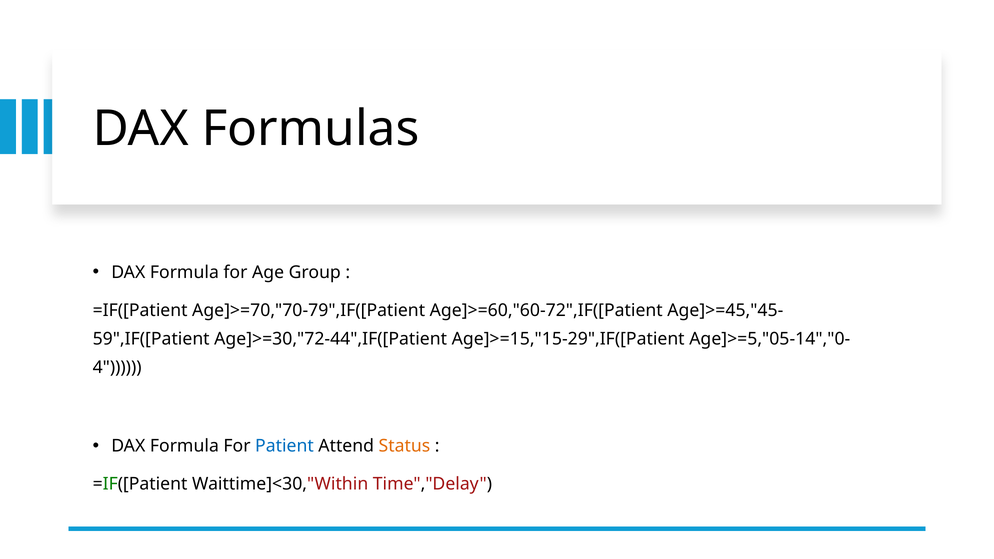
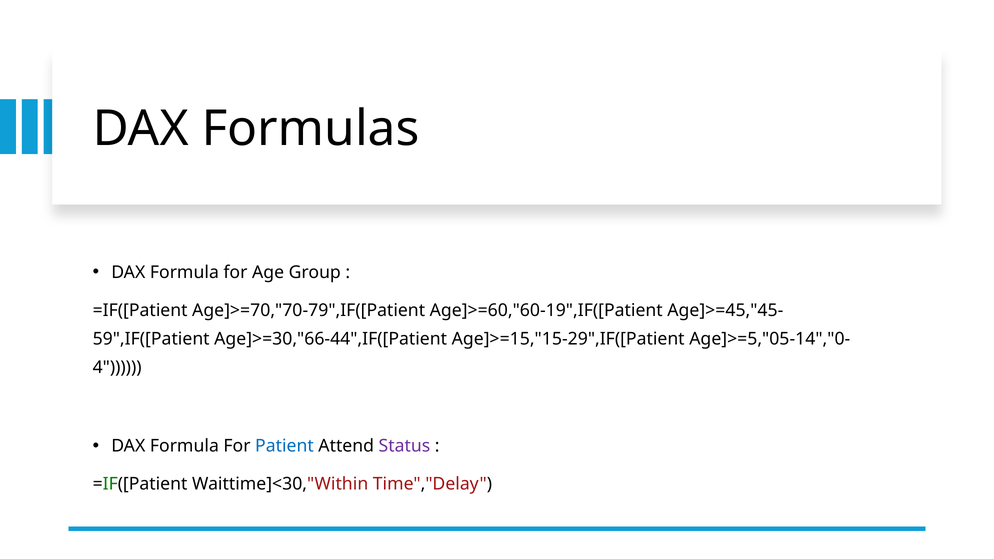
Age]>=60,"60-72",IF([Patient: Age]>=60,"60-72",IF([Patient -> Age]>=60,"60-19",IF([Patient (546, 310)
Age]>=30,"72-44",IF([Patient: Age]>=30,"72-44",IF([Patient -> Age]>=30,"66-44",IF([Patient (331, 339)
Status colour: orange -> purple (404, 446)
